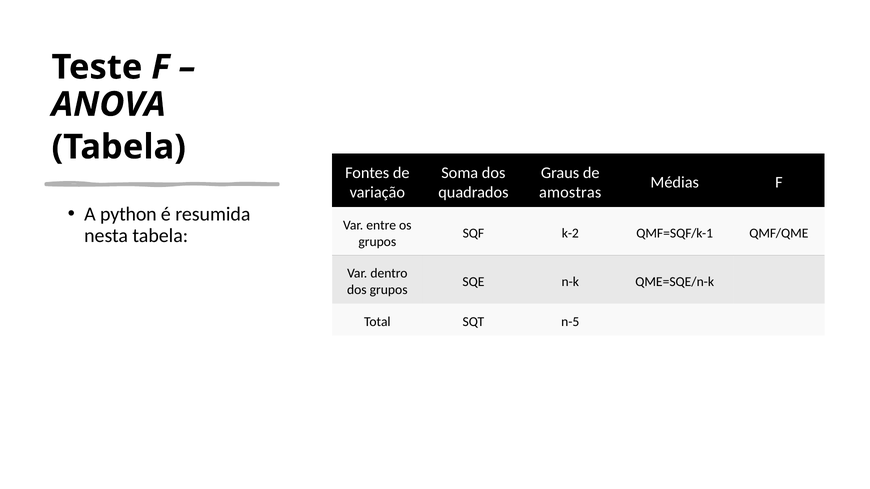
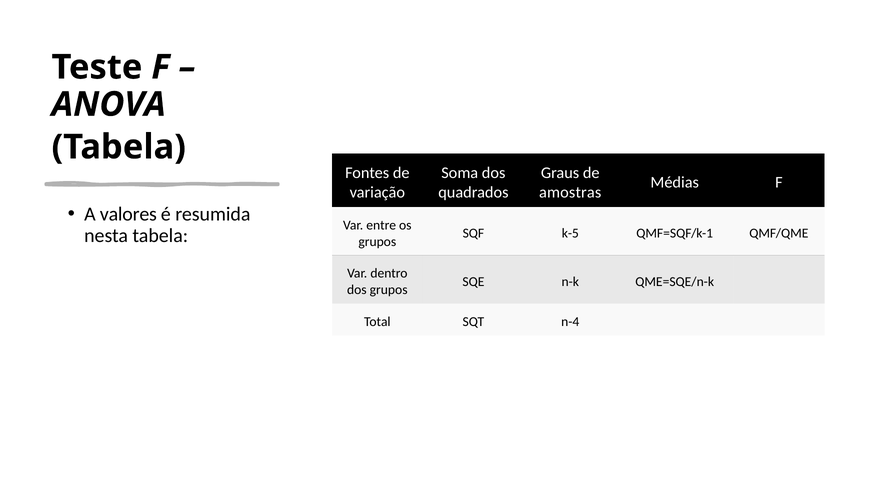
python: python -> valores (128, 214)
k-2: k-2 -> k-5 (570, 234)
n-5: n-5 -> n-4 (570, 322)
